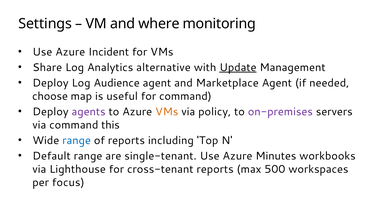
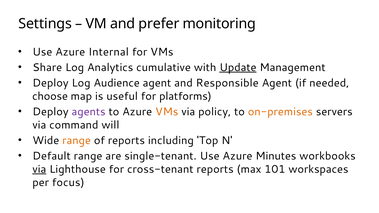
where: where -> prefer (159, 24)
Incident: Incident -> Internal (109, 52)
alternative: alternative -> cumulative (164, 68)
Marketplace: Marketplace -> Responsible (227, 83)
for command: command -> platforms (185, 96)
on-premises colour: purple -> orange (280, 112)
this: this -> will (110, 125)
range colour: blue -> orange (77, 141)
via underline: none -> present (39, 169)
500: 500 -> 101 (275, 169)
